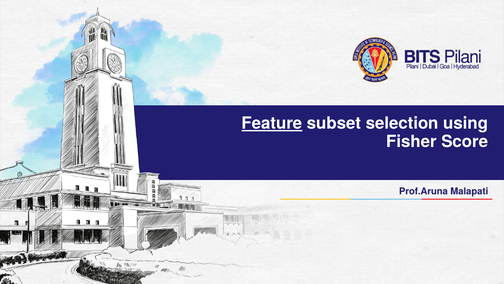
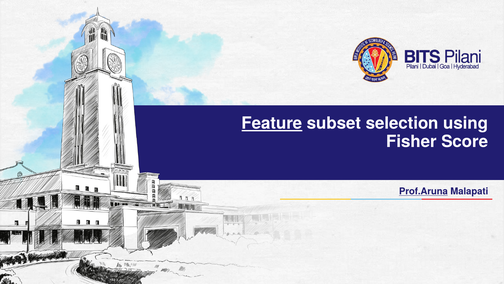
Prof.Aruna underline: none -> present (423, 191)
